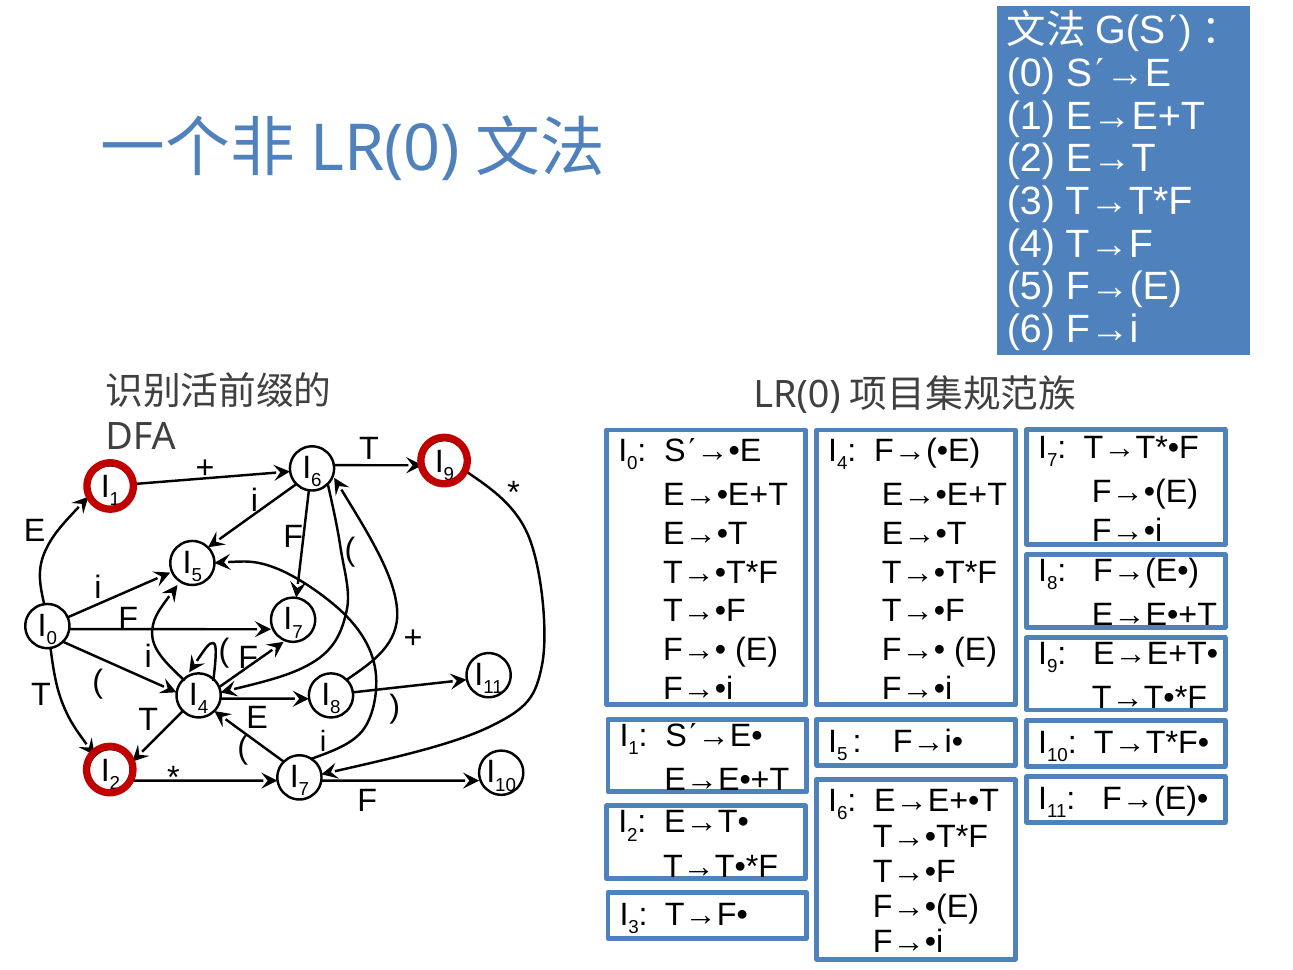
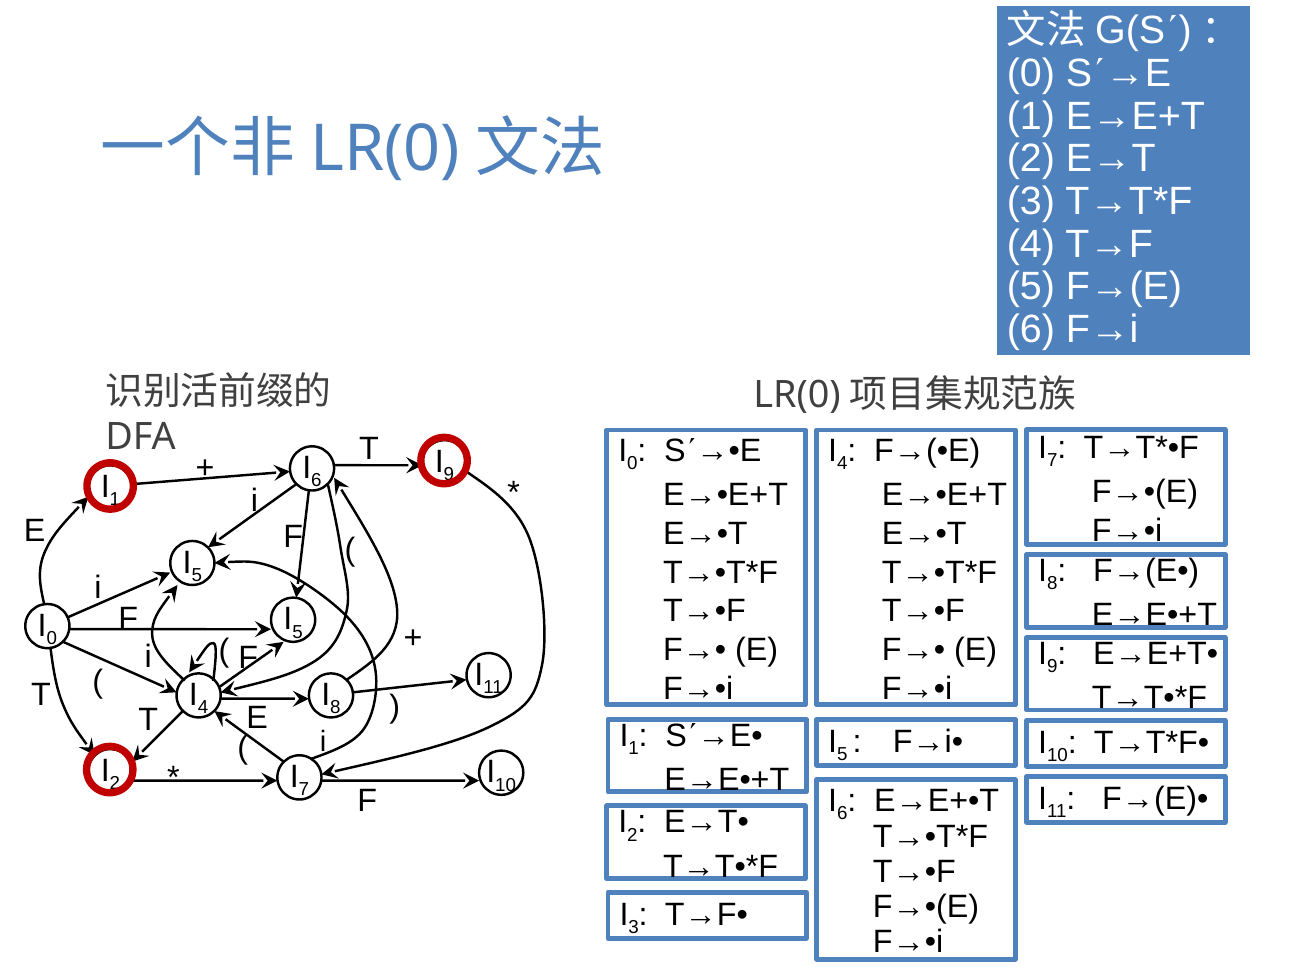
7: 7 -> 5 (298, 632)
